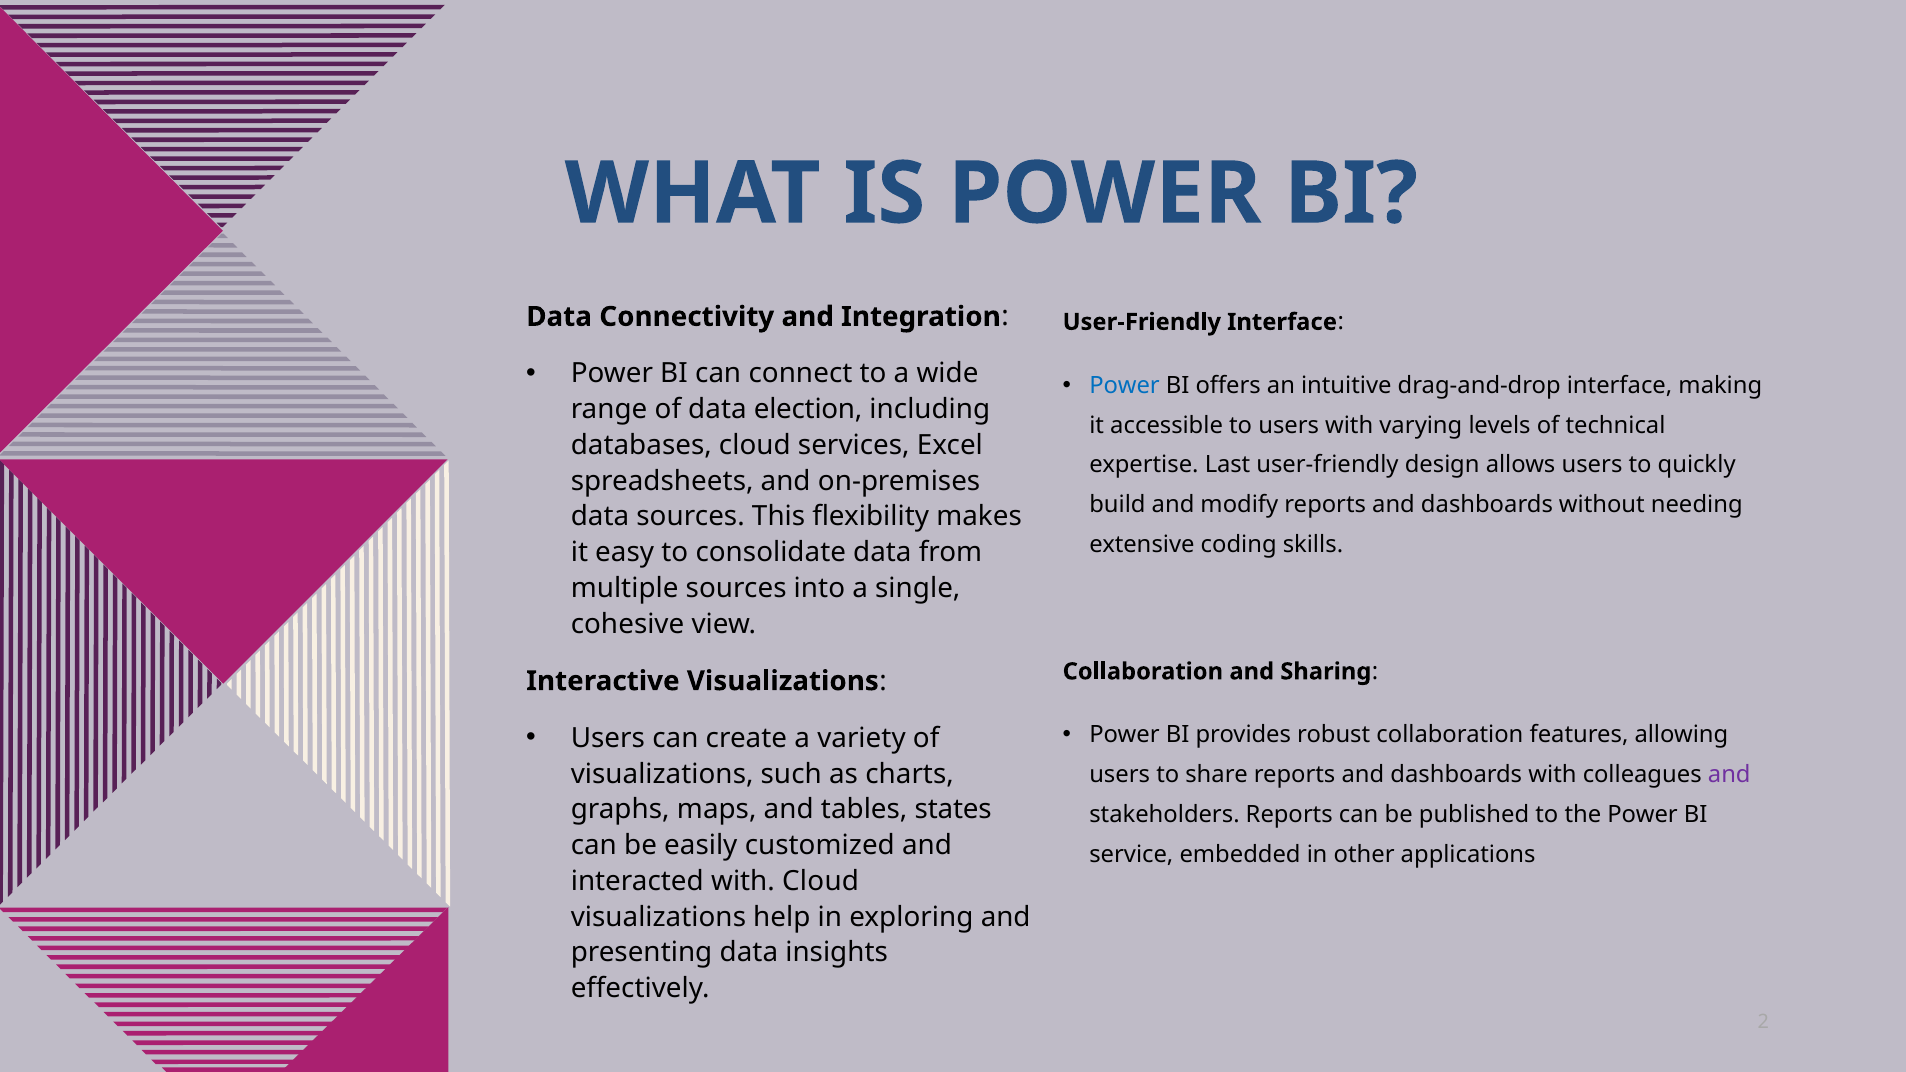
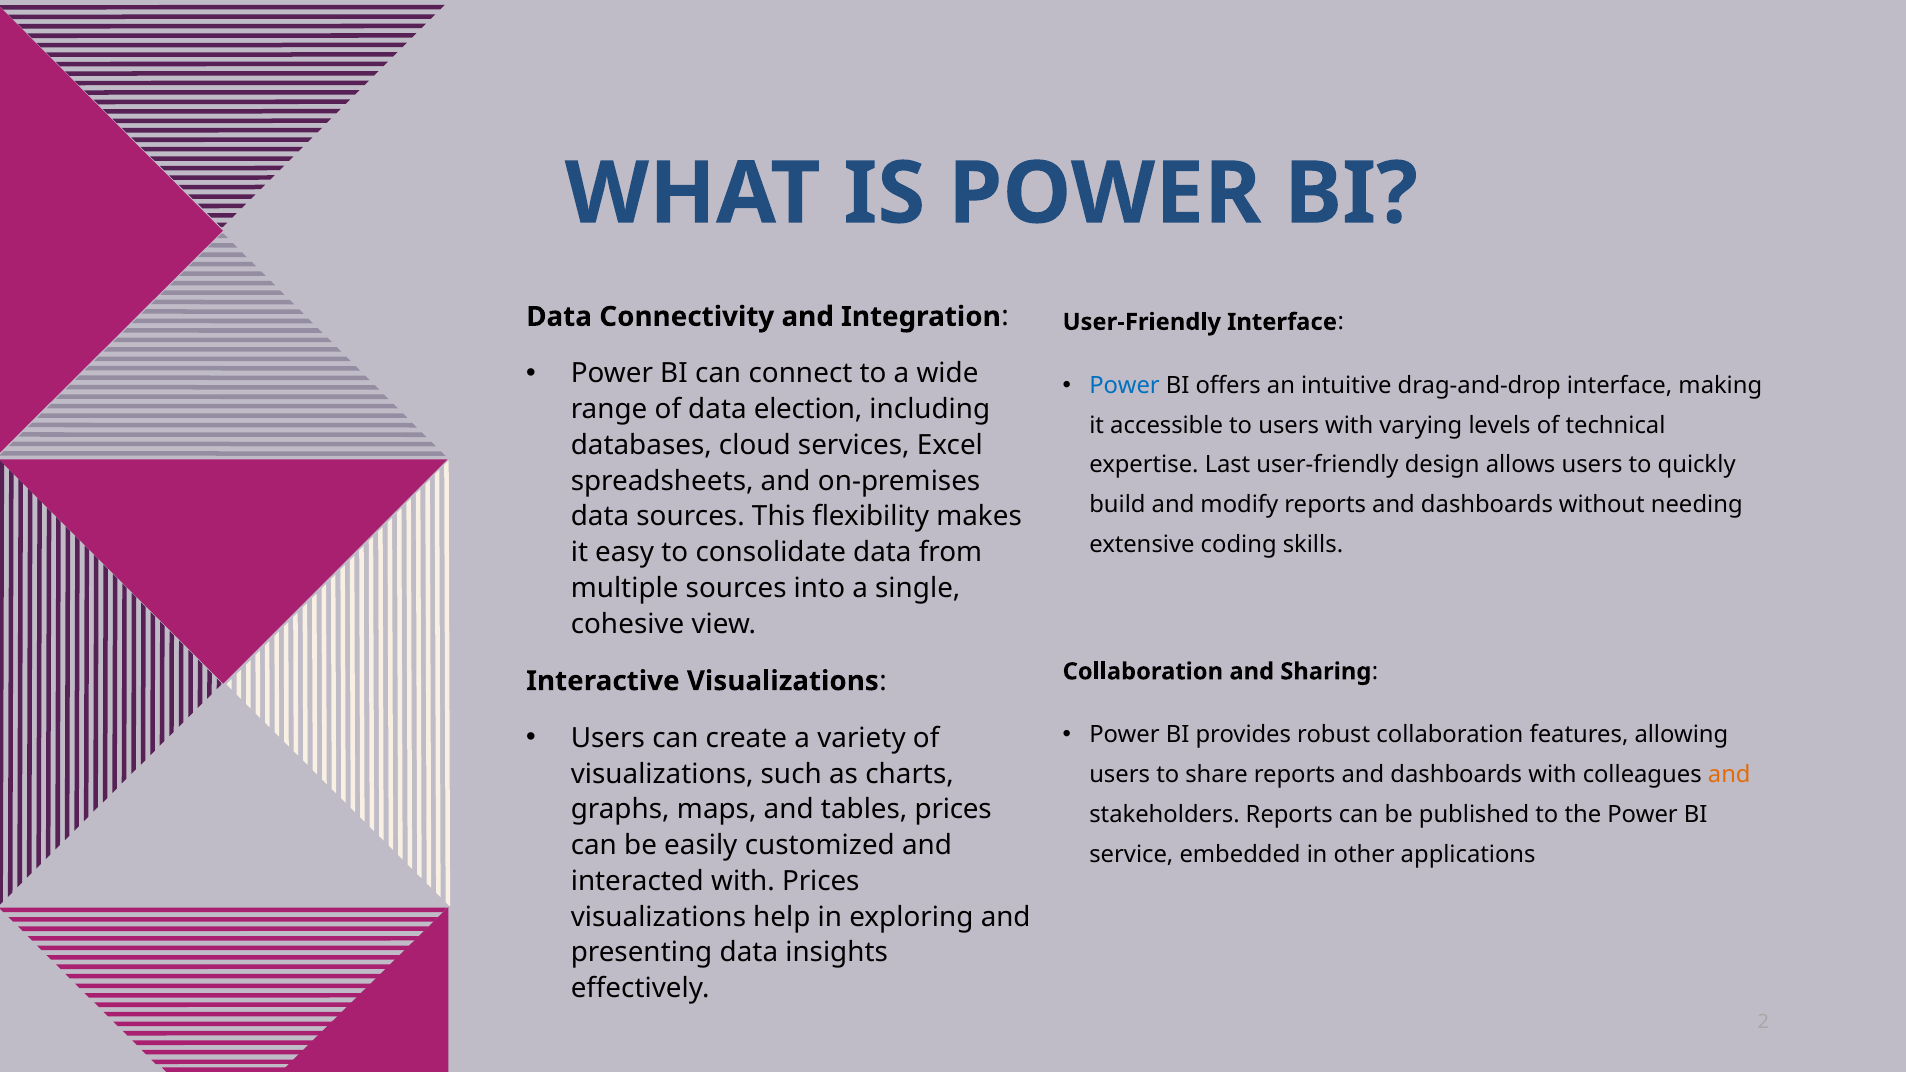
and colour: purple -> orange (1729, 775)
tables states: states -> prices (953, 810)
with Cloud: Cloud -> Prices (821, 881)
